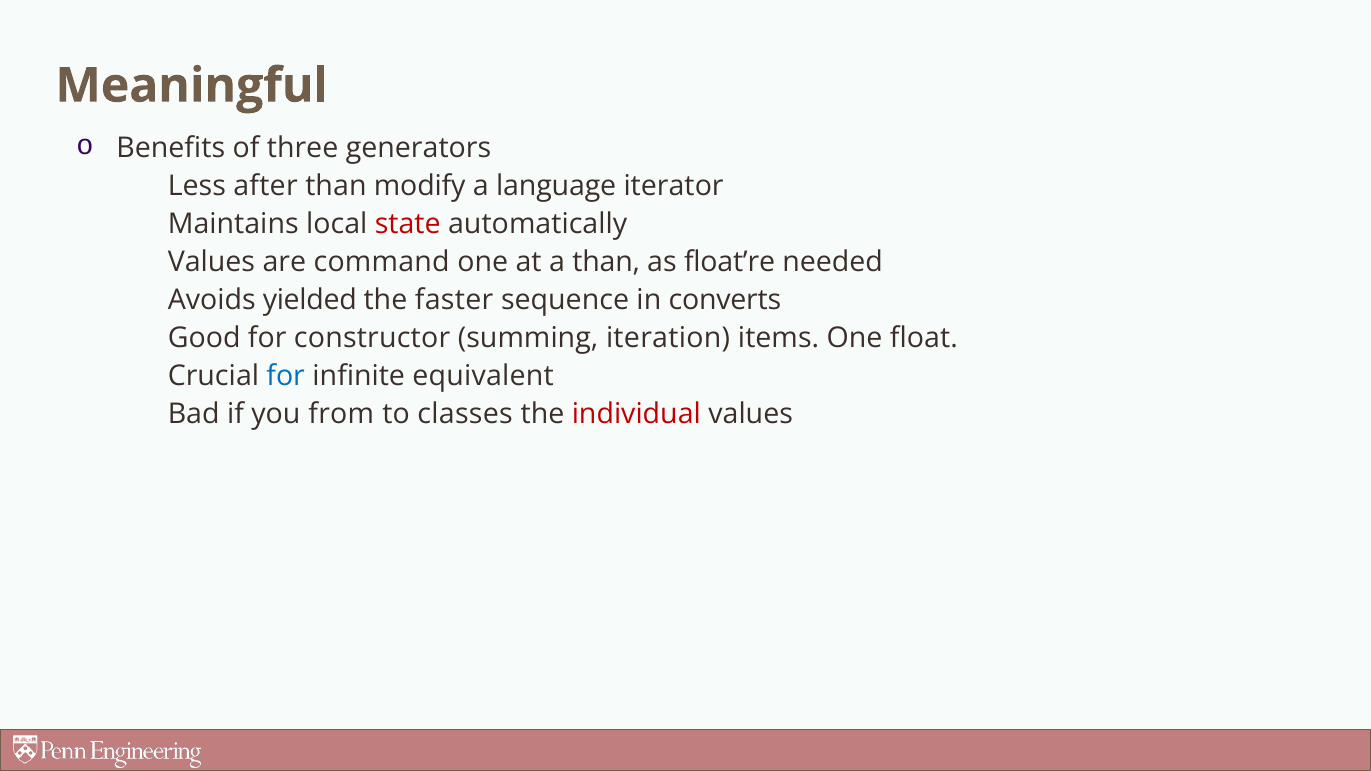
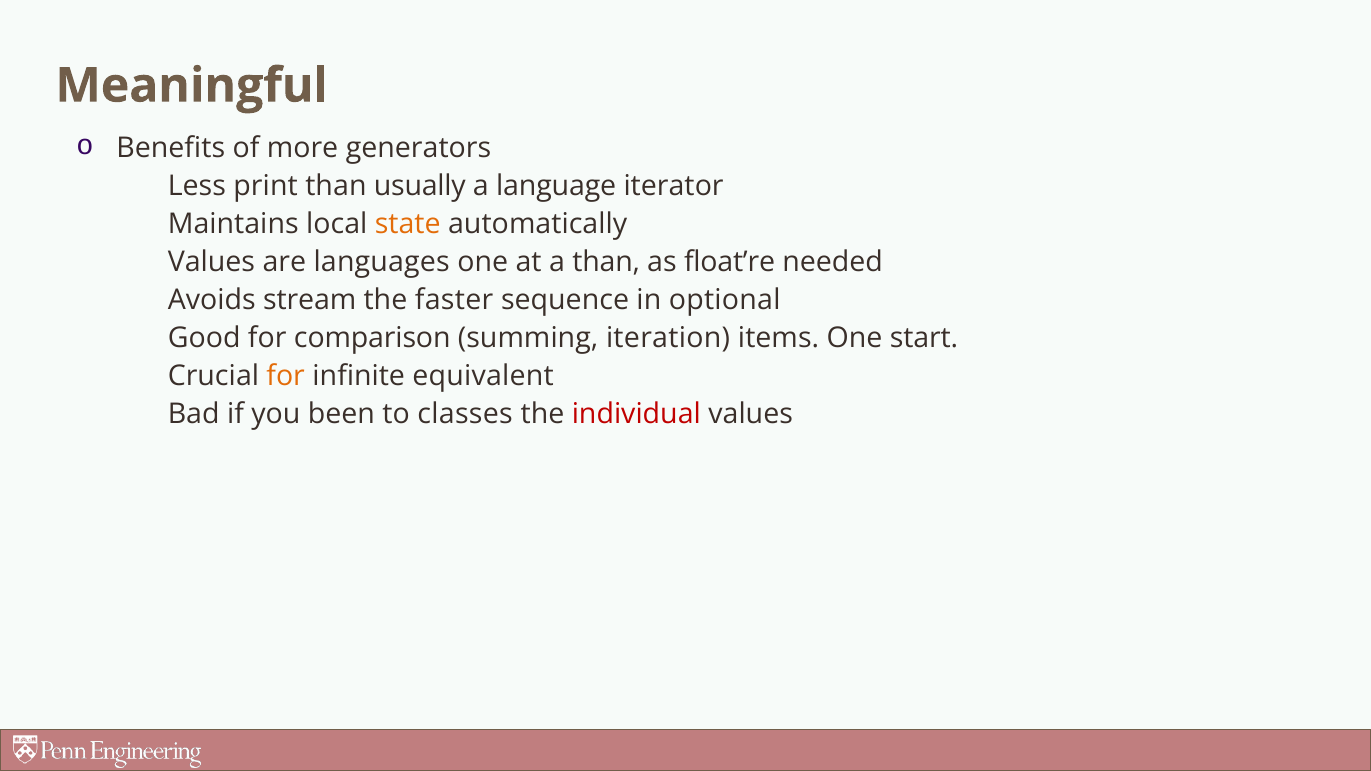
three: three -> more (303, 148)
after: after -> print (266, 186)
modify: modify -> usually (420, 186)
state colour: red -> orange (408, 224)
command: command -> languages (382, 262)
yielded: yielded -> stream (310, 300)
converts: converts -> optional (725, 300)
constructor: constructor -> comparison (372, 338)
float: float -> start (924, 338)
for colour: blue -> orange (286, 376)
from: from -> been (341, 414)
